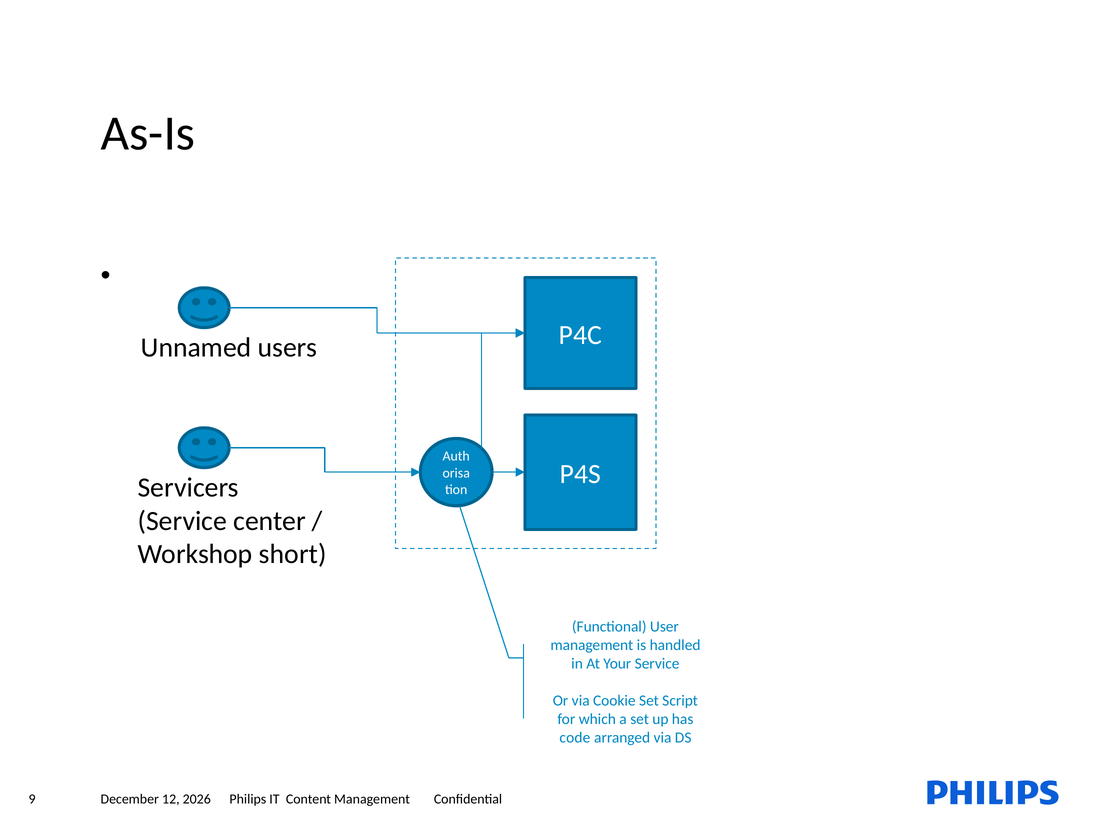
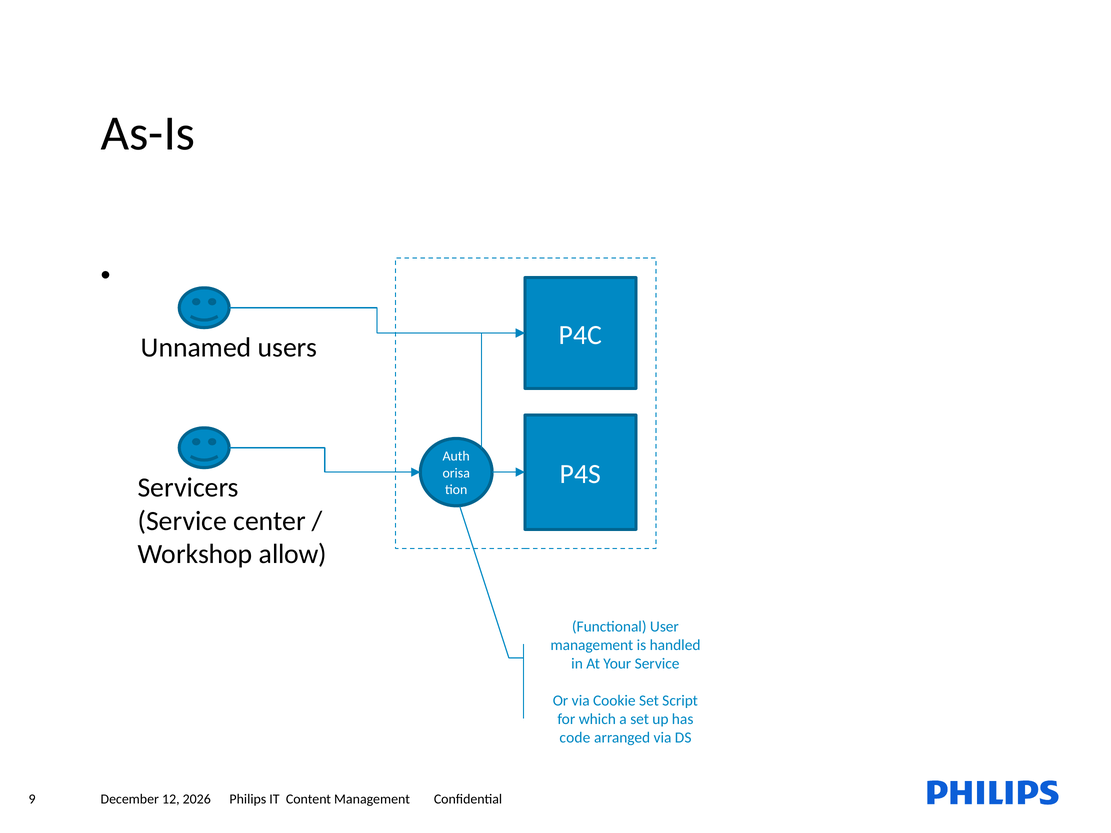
short: short -> allow (293, 554)
